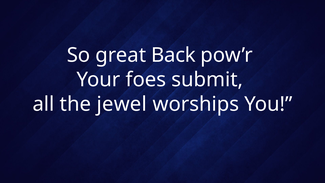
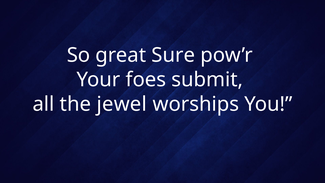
Back: Back -> Sure (173, 55)
